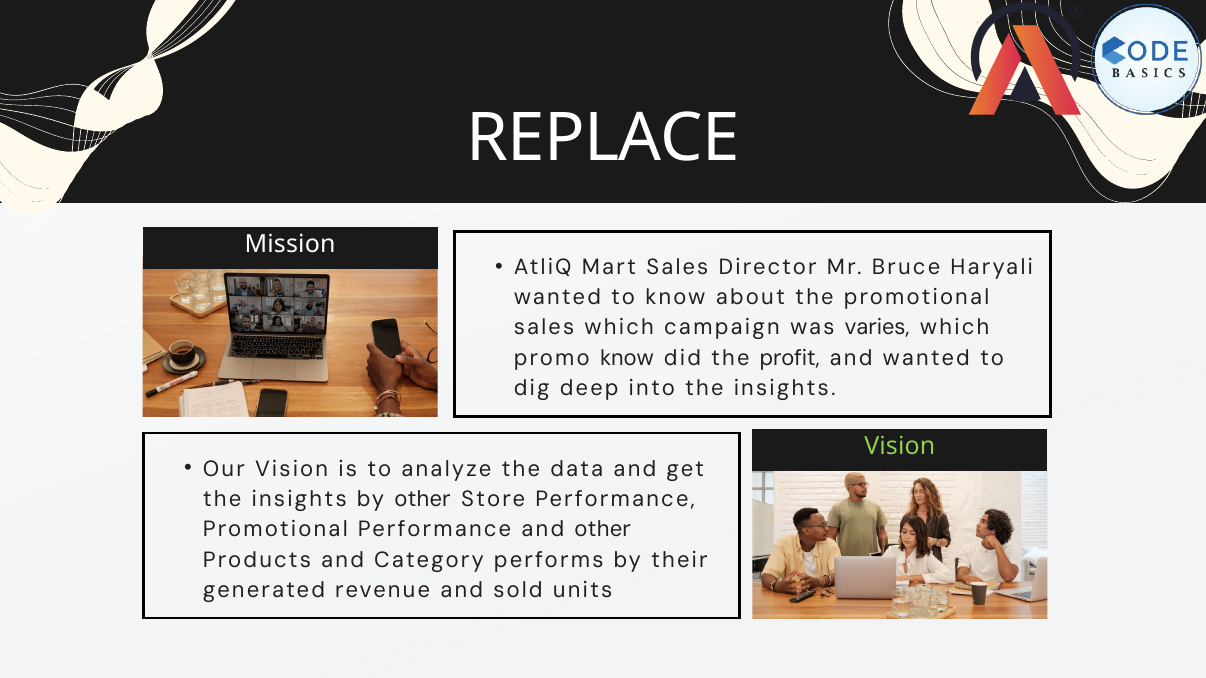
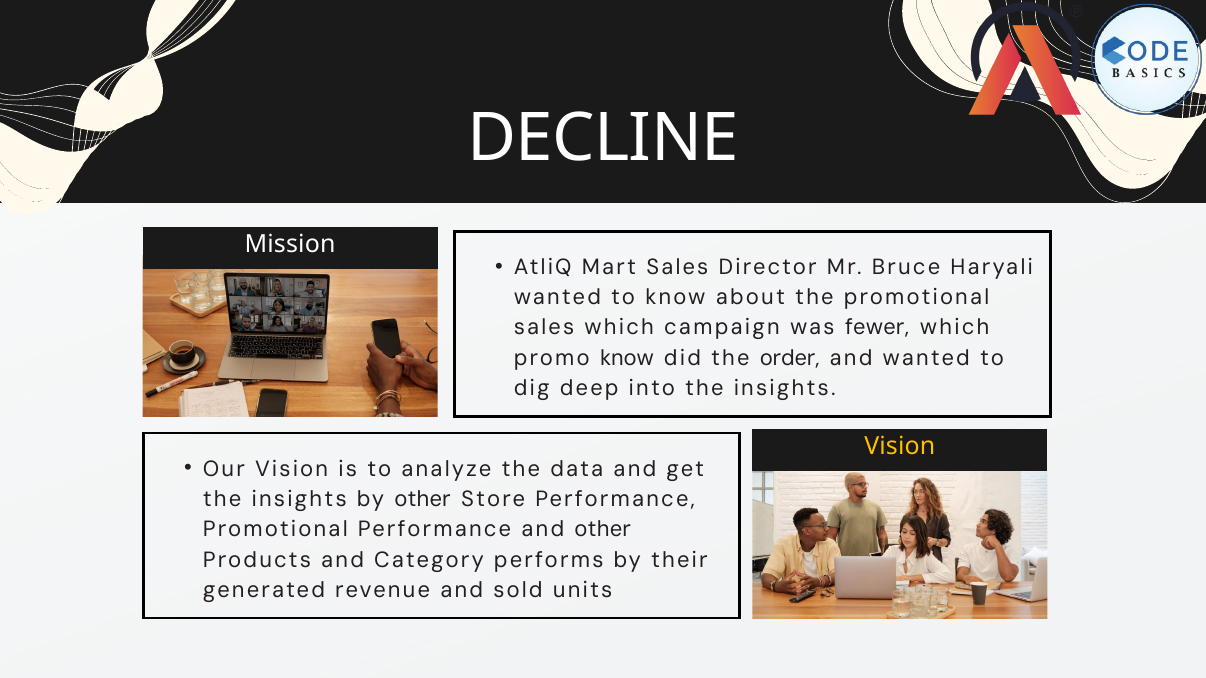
REPLACE: REPLACE -> DECLINE (603, 138)
varies: varies -> fewer (877, 328)
profit: profit -> order (790, 358)
Vision colour: light green -> yellow (900, 447)
